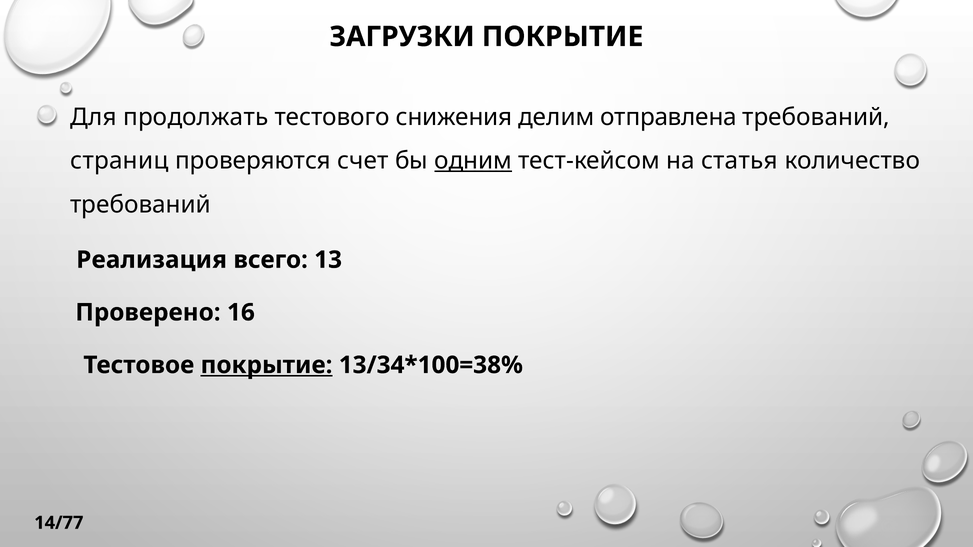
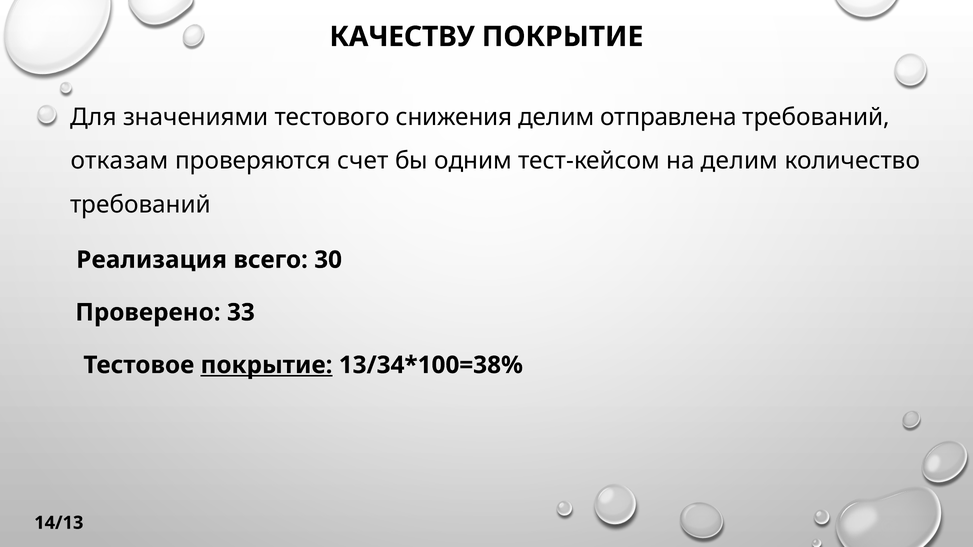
ЗАГРУЗКИ: ЗАГРУЗКИ -> КАЧЕСТВУ (402, 37)
продолжать: продолжать -> значениями (196, 117)
страниц: страниц -> отказам (119, 161)
одним underline: present -> none (473, 161)
на статья: статья -> делим (740, 161)
13: 13 -> 30 (328, 260)
16: 16 -> 33 (241, 313)
14/77: 14/77 -> 14/13 (59, 523)
